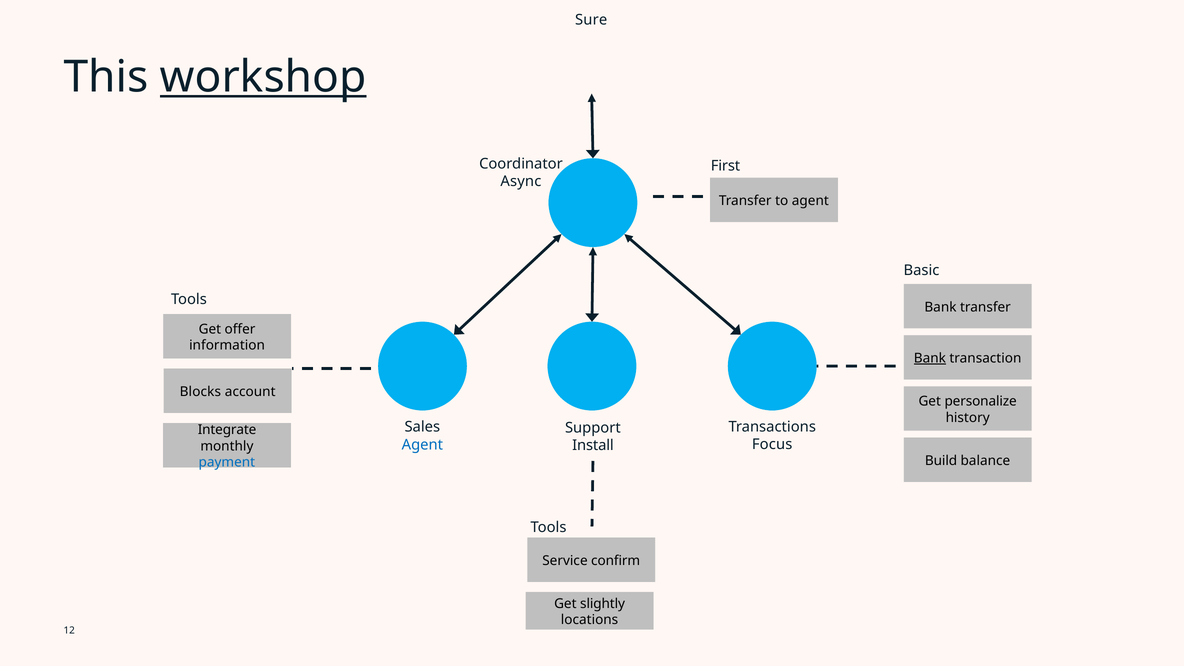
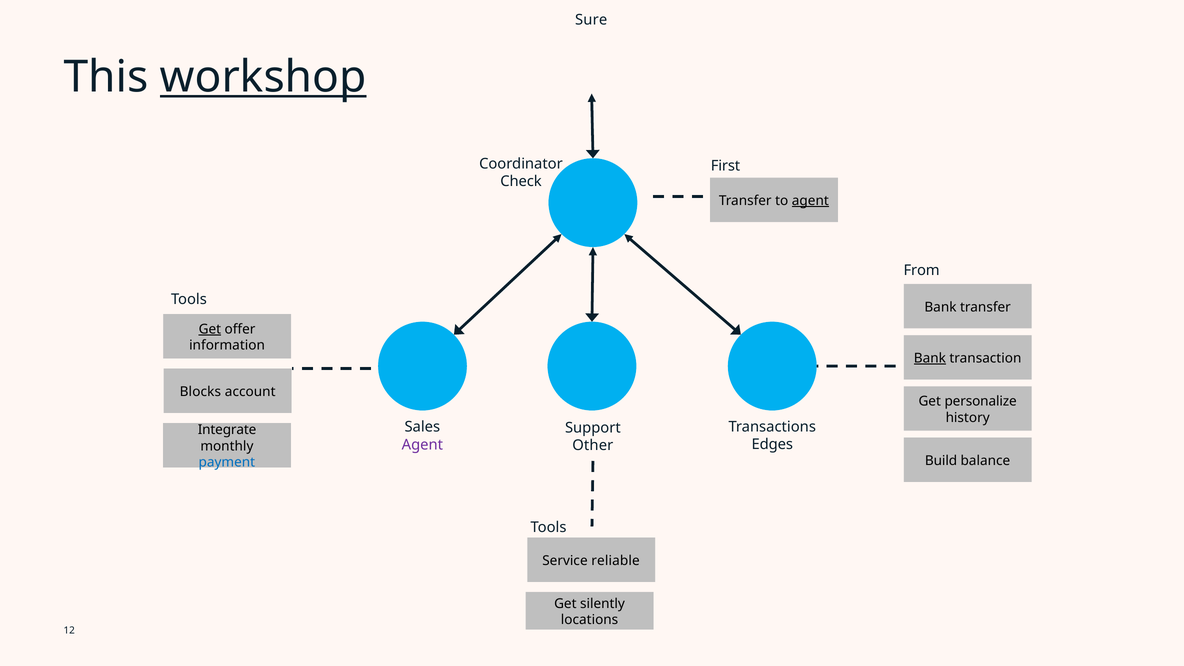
Async: Async -> Check (521, 181)
agent underline: none -> present (810, 201)
Basic: Basic -> From (922, 271)
Get underline: none -> present (210, 329)
Focus: Focus -> Edges (772, 444)
Agent colour: blue -> purple (422, 445)
Install: Install -> Other (593, 446)
confirm: confirm -> reliable (616, 561)
slightly: slightly -> silently (602, 604)
